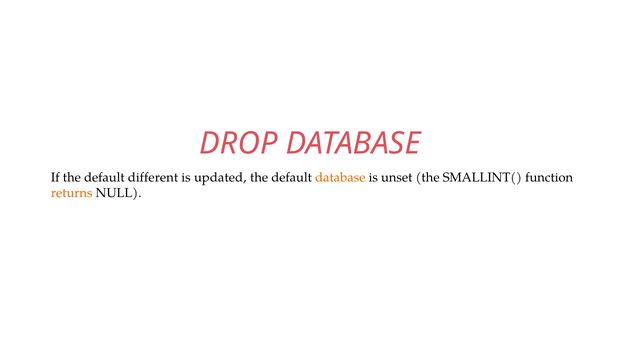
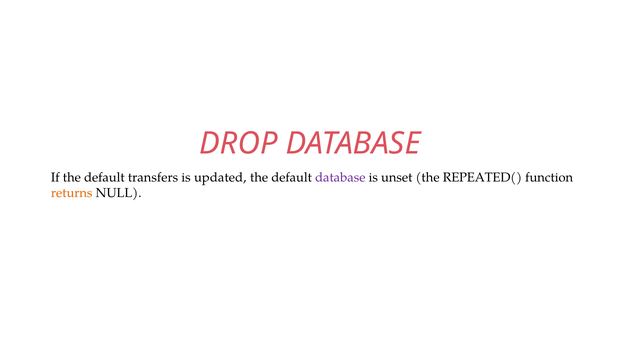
different: different -> transfers (153, 178)
database colour: orange -> purple (340, 178)
SMALLINT(: SMALLINT( -> REPEATED( (482, 178)
